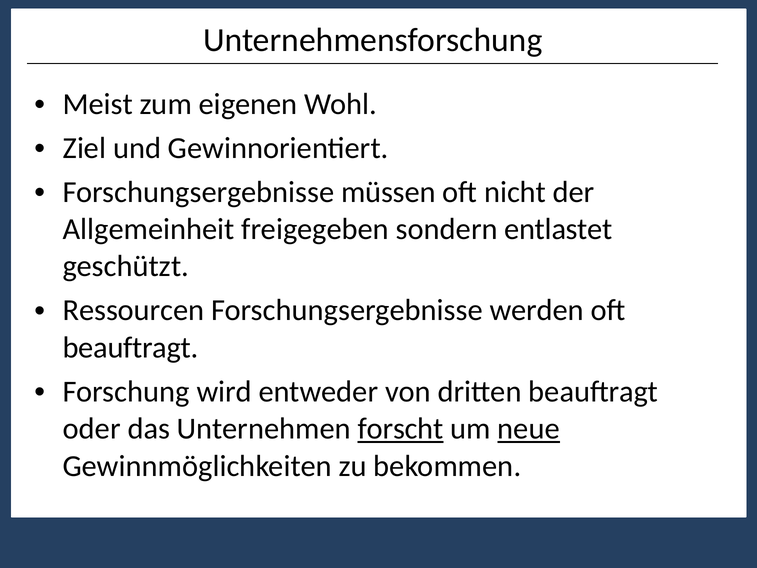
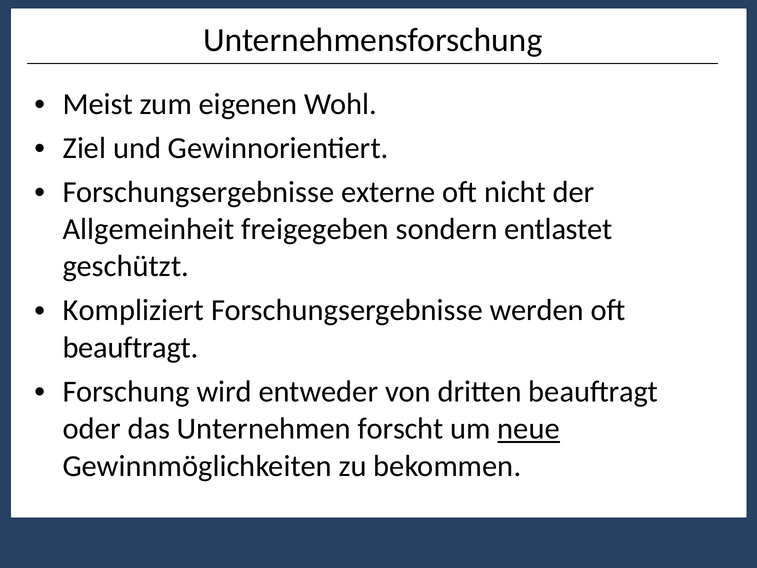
müssen: müssen -> externe (388, 192)
Ressourcen: Ressourcen -> Kompliziert (133, 310)
forscht underline: present -> none (401, 429)
